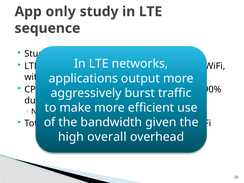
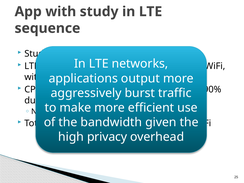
App only: only -> with (61, 12)
overall: overall -> privacy (107, 137)
